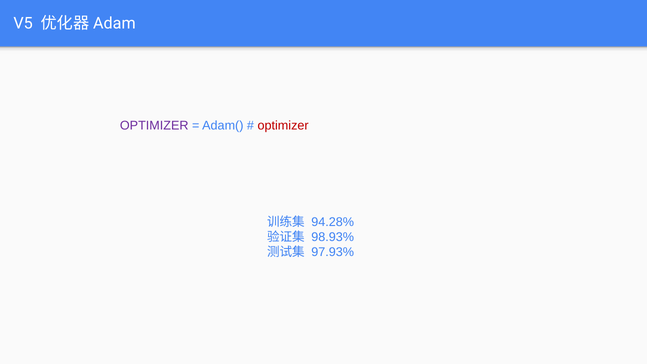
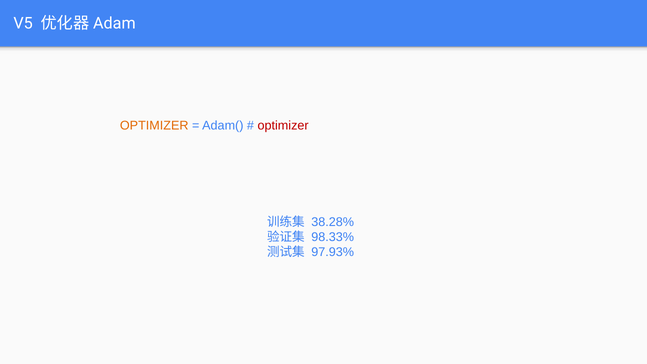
OPTIMIZER colour: purple -> orange (154, 126)
94.28%: 94.28% -> 38.28% (333, 222)
98.93%: 98.93% -> 98.33% (333, 237)
